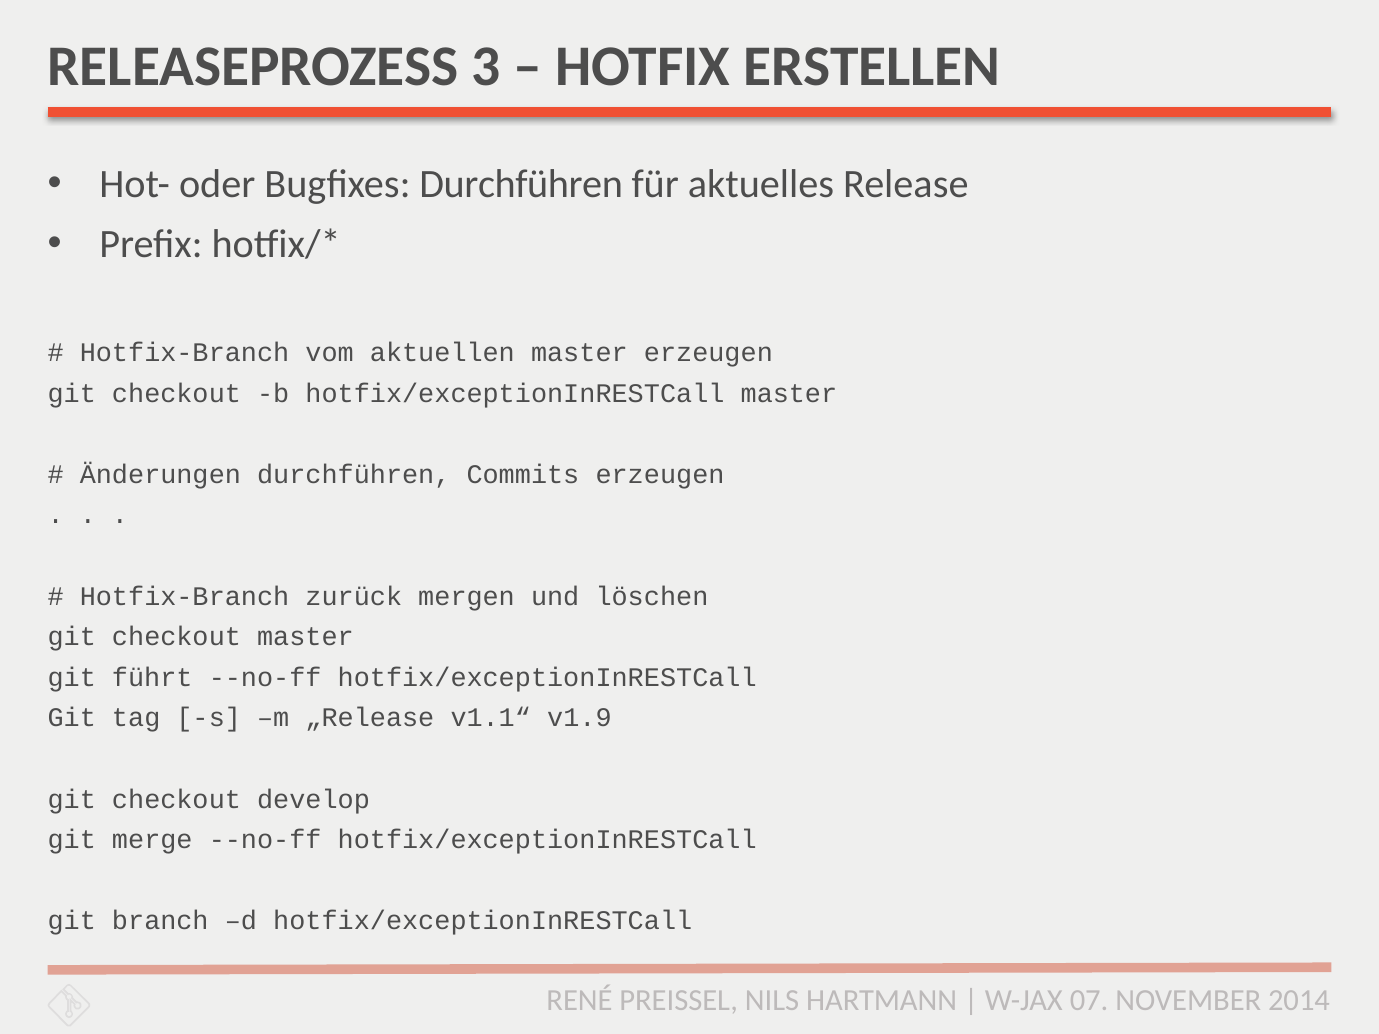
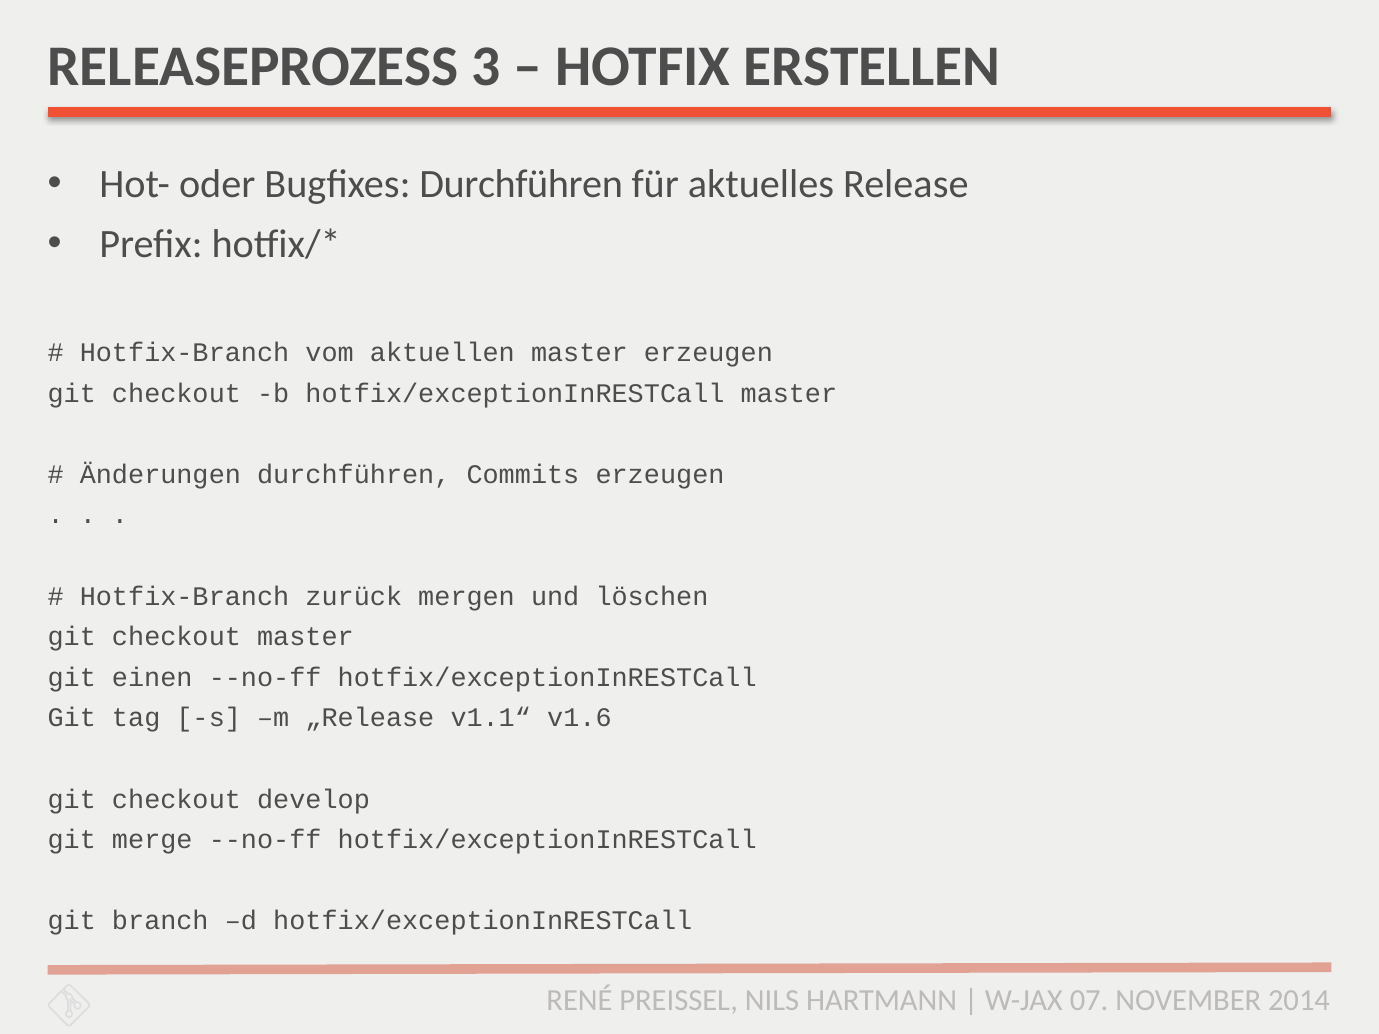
führt: führt -> einen (152, 678)
v1.9: v1.9 -> v1.6 (579, 718)
